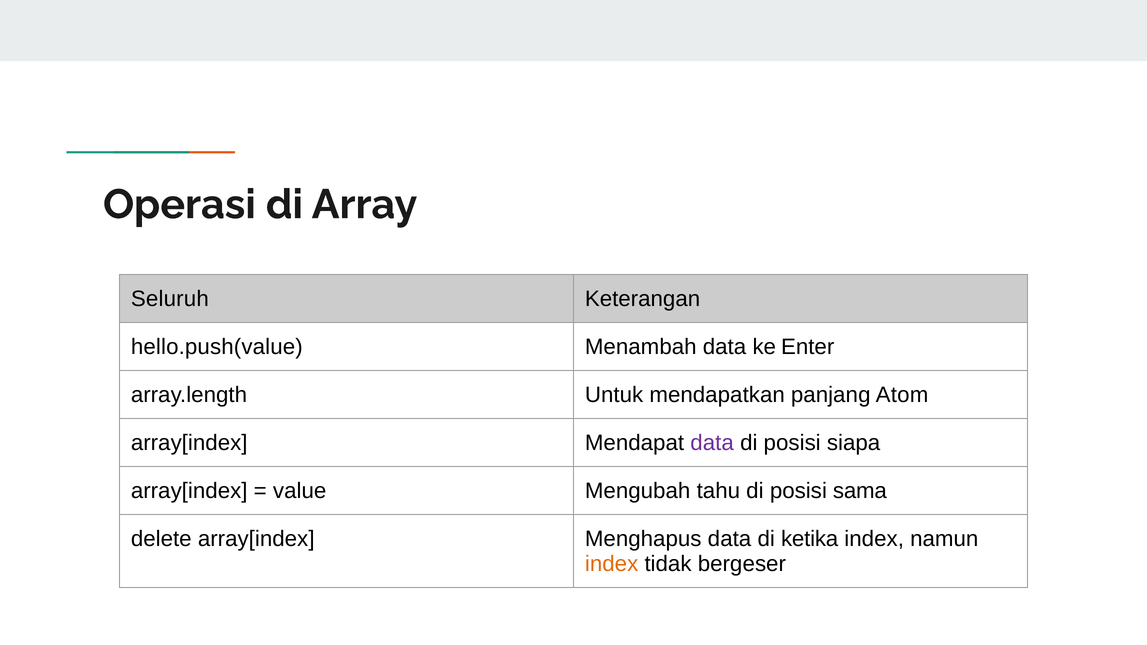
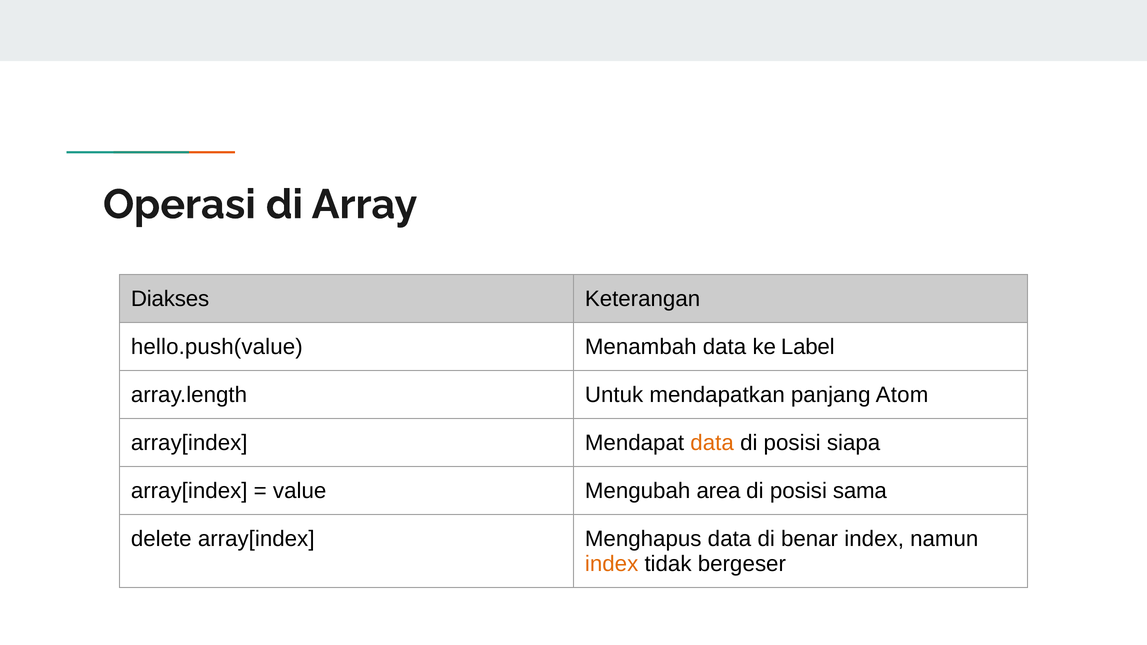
Seluruh: Seluruh -> Diakses (170, 299)
Enter: Enter -> Label (808, 347)
data colour: purple -> orange (712, 443)
tahu: tahu -> area (719, 491)
ketika: ketika -> benar (810, 539)
